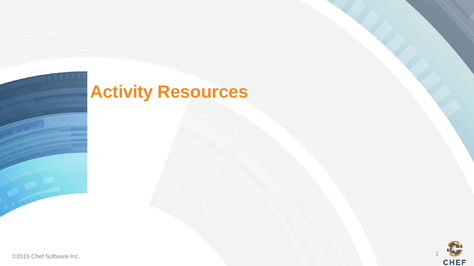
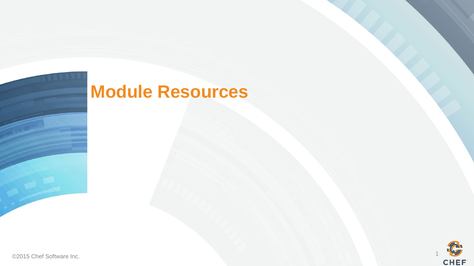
Activity: Activity -> Module (122, 92)
